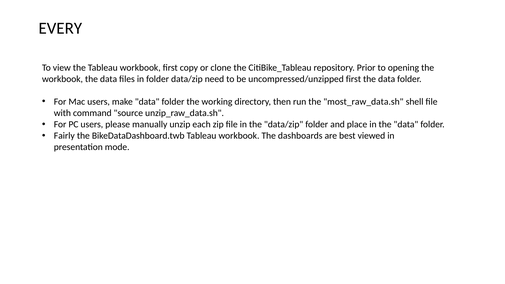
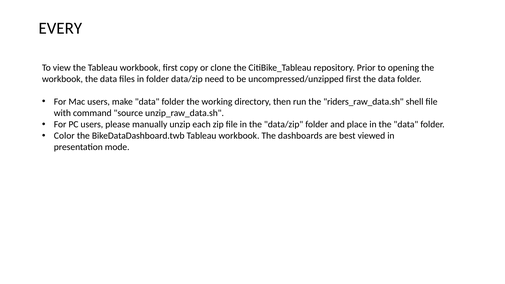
most_raw_data.sh: most_raw_data.sh -> riders_raw_data.sh (364, 102)
Fairly: Fairly -> Color (64, 136)
